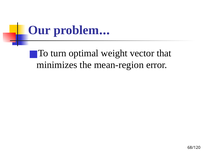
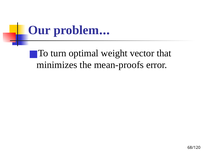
mean-region: mean-region -> mean-proofs (119, 65)
